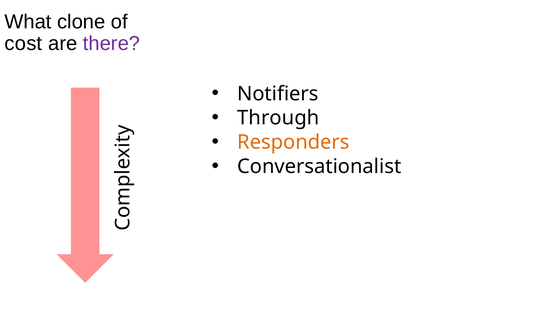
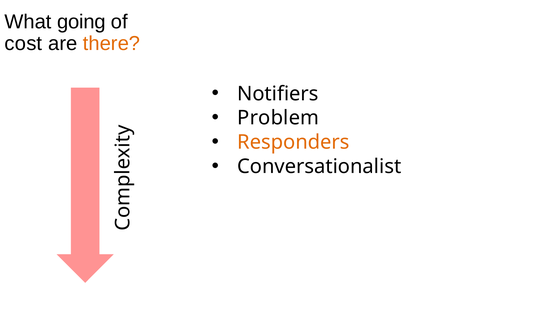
clone: clone -> going (81, 22)
there colour: purple -> orange (112, 44)
Through: Through -> Problem (278, 118)
